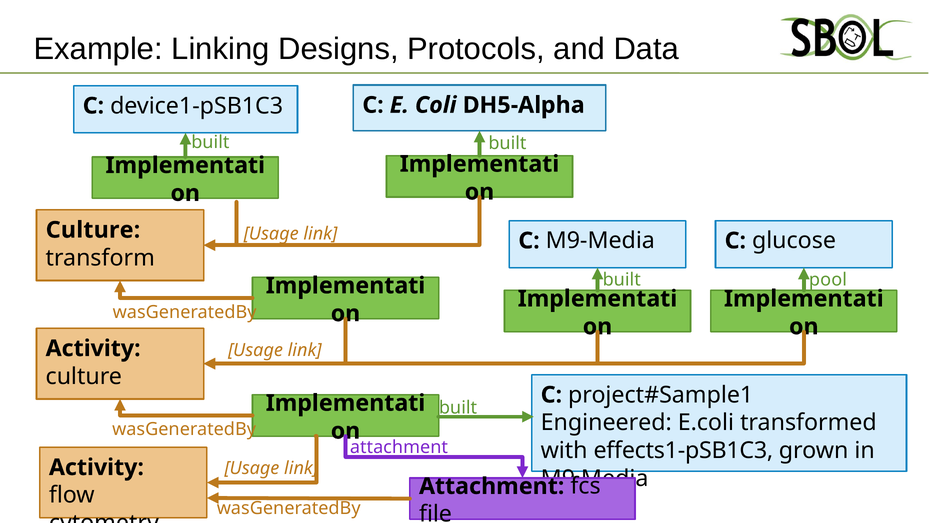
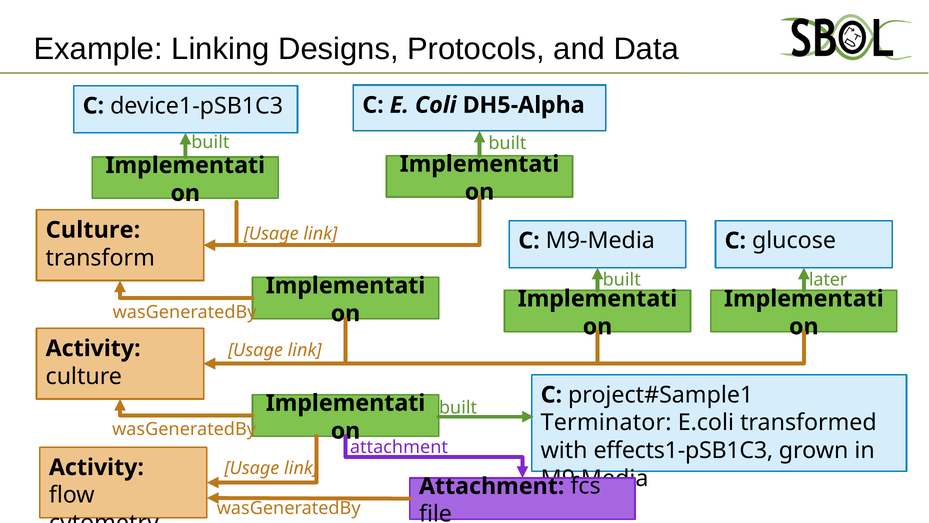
pool: pool -> later (828, 279)
Engineered: Engineered -> Terminator (606, 422)
